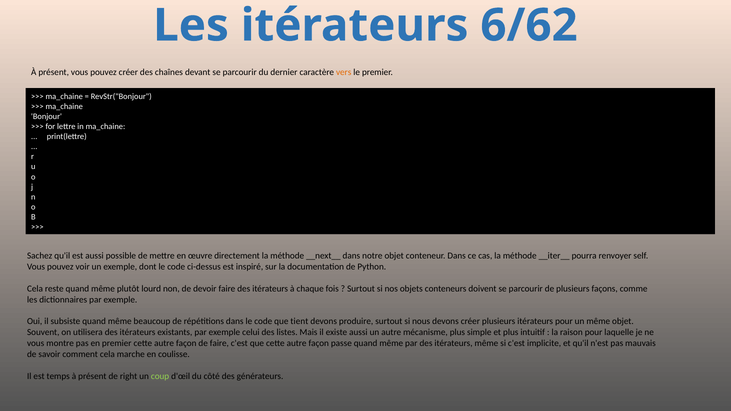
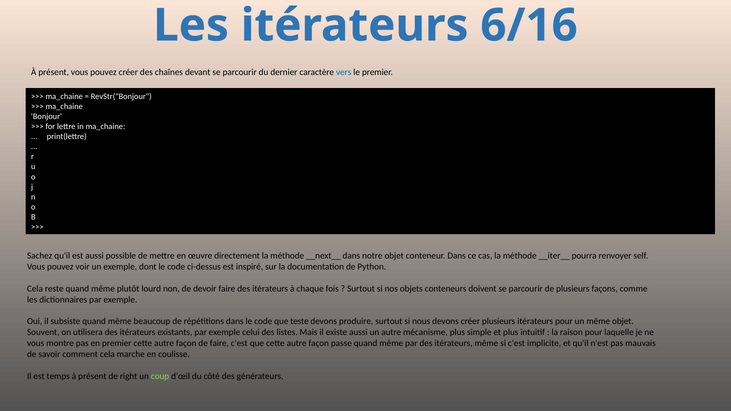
6/62: 6/62 -> 6/16 (529, 25)
vers colour: orange -> blue (344, 72)
tient: tient -> teste (299, 322)
